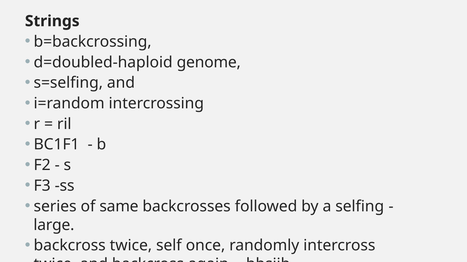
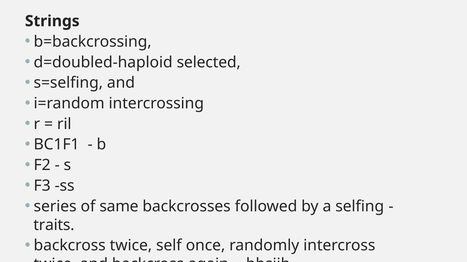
genome: genome -> selected (209, 62)
large: large -> traits (54, 225)
